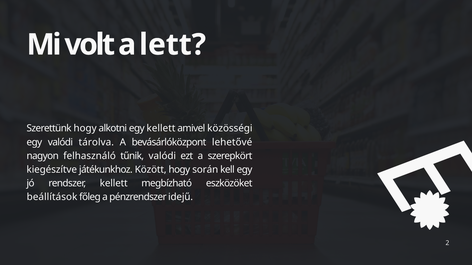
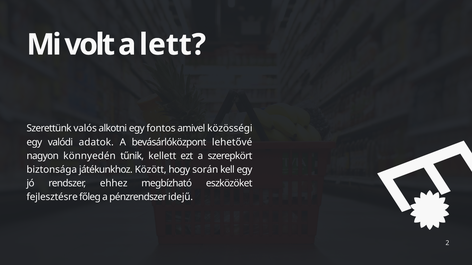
Szerettünk hogy: hogy -> valós (85, 129)
egy kellett: kellett -> fontos (161, 129)
tárolva: tárolva -> adatok (96, 142)
felhasználó: felhasználó -> könnyedén (90, 156)
tűnik valódi: valódi -> kellett (162, 156)
kiegészítve: kiegészítve -> biztonsága (52, 170)
rendszer kellett: kellett -> ehhez (114, 184)
beállítások: beállítások -> fejlesztésre (52, 197)
